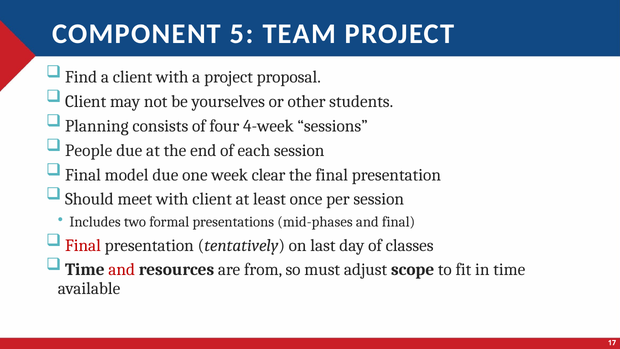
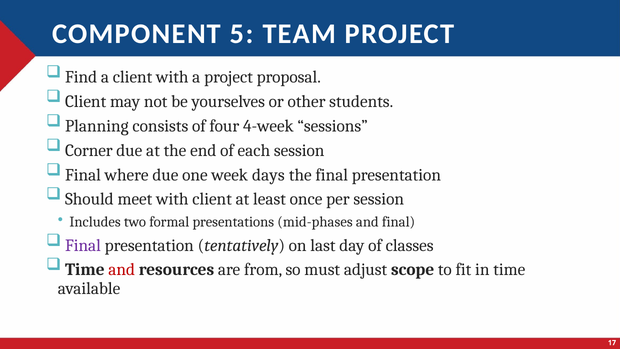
People: People -> Corner (89, 150)
model: model -> where (127, 175)
clear: clear -> days (268, 175)
Final colour: red -> purple (83, 245)
